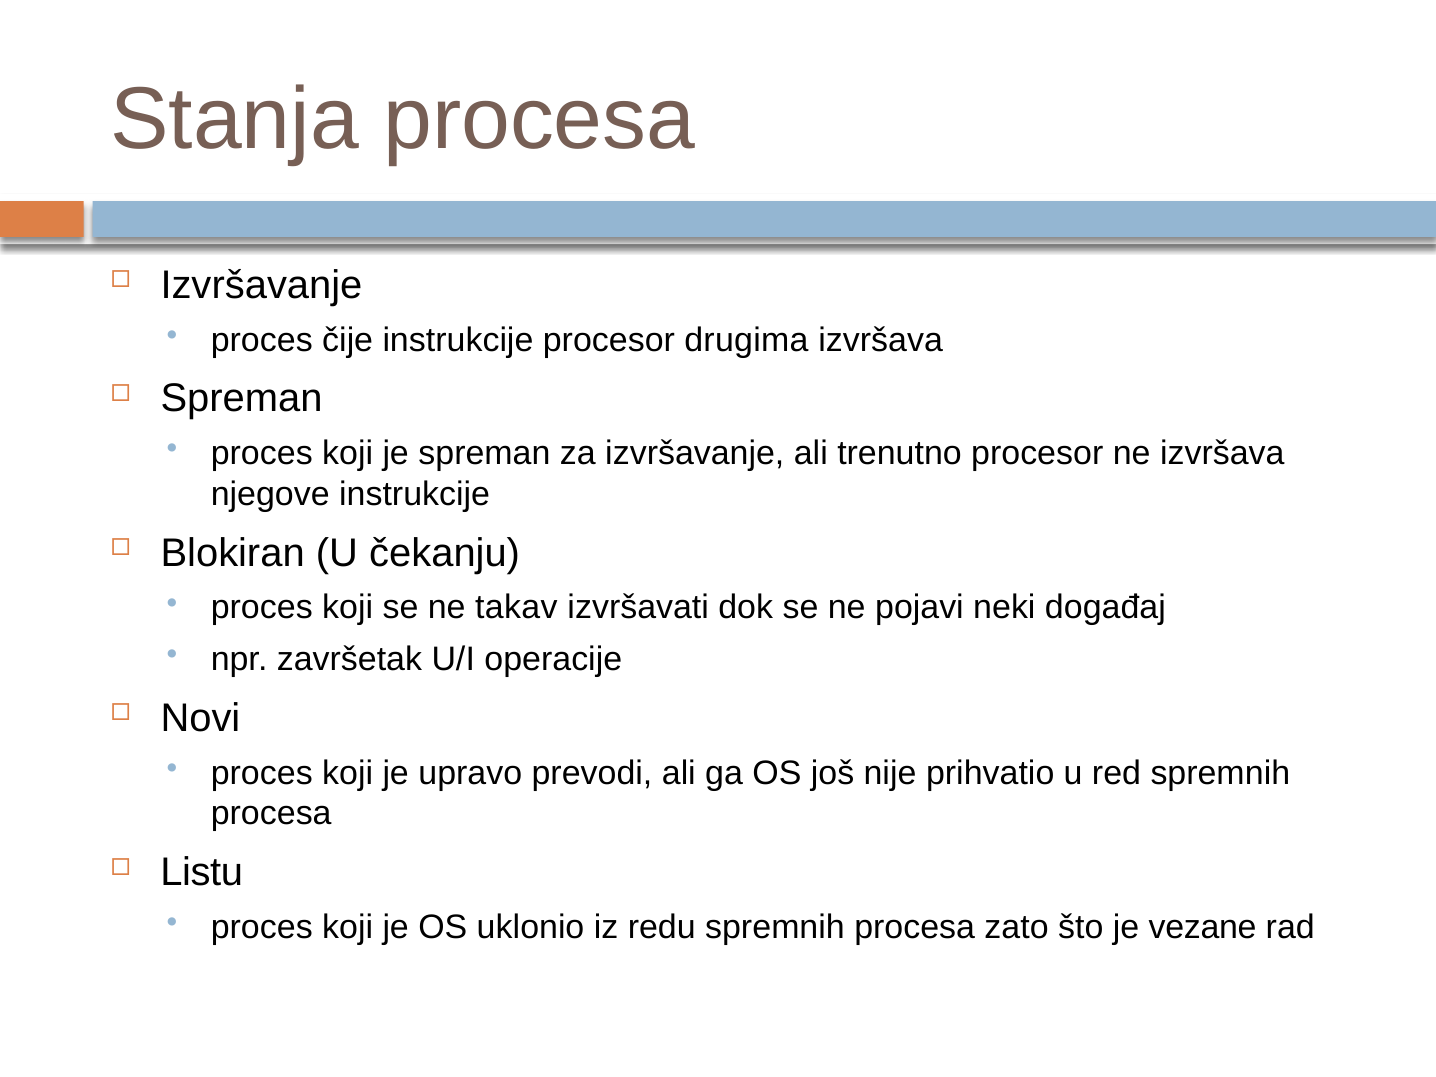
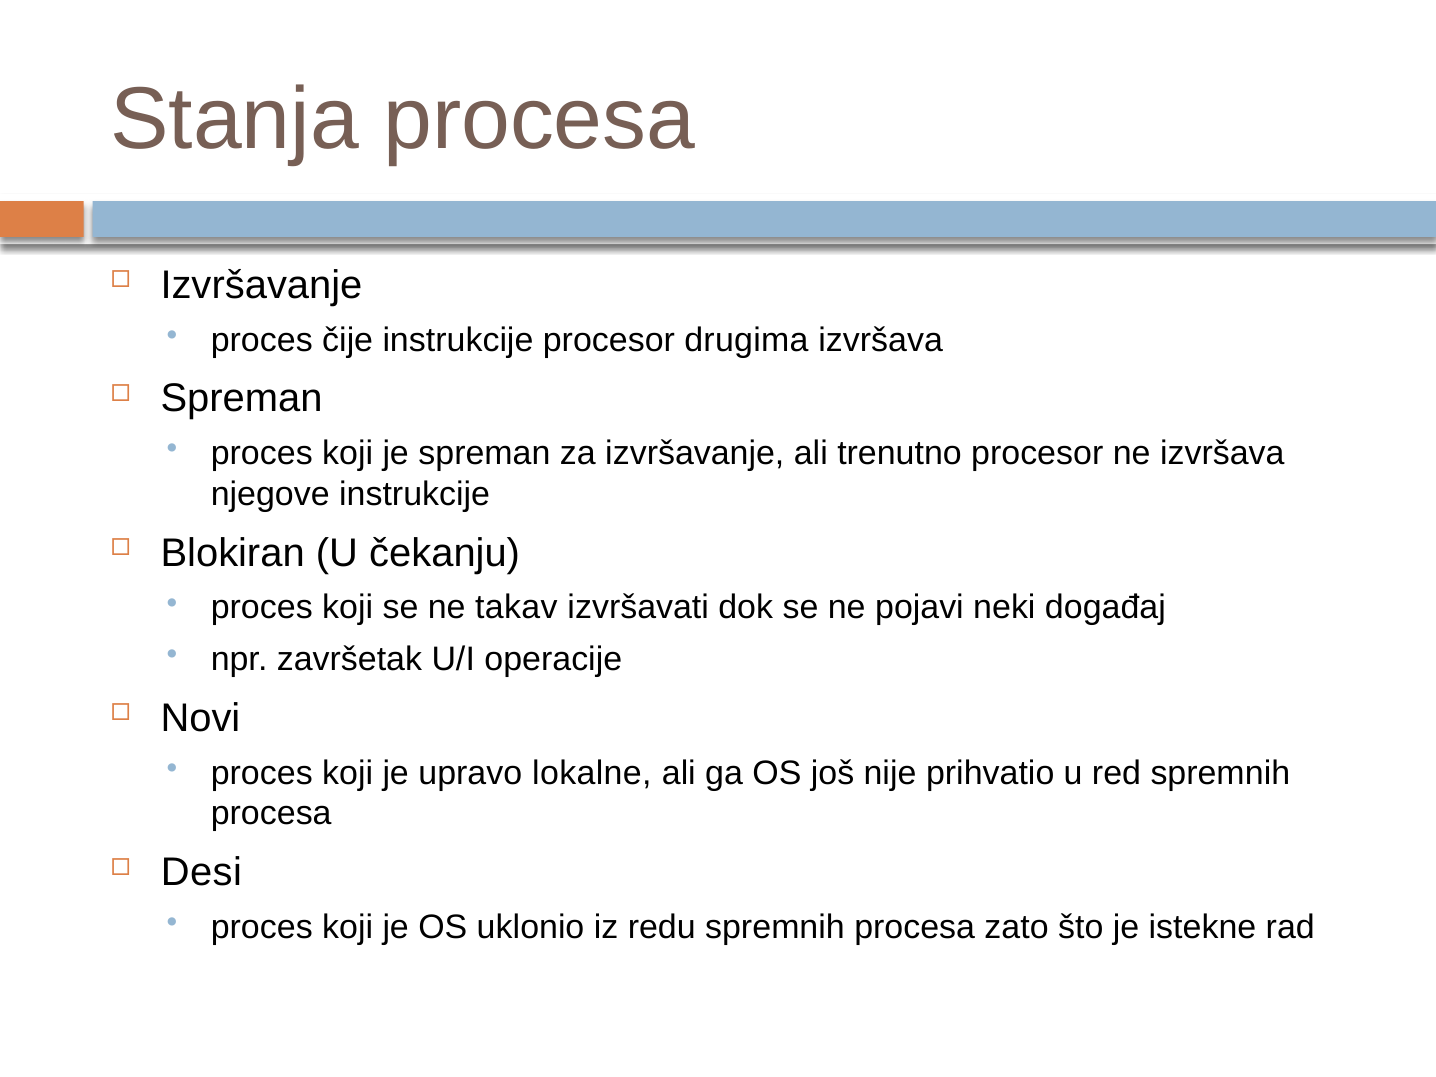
prevodi: prevodi -> lokalne (592, 773)
Listu: Listu -> Desi (201, 872)
vezane: vezane -> istekne (1202, 927)
